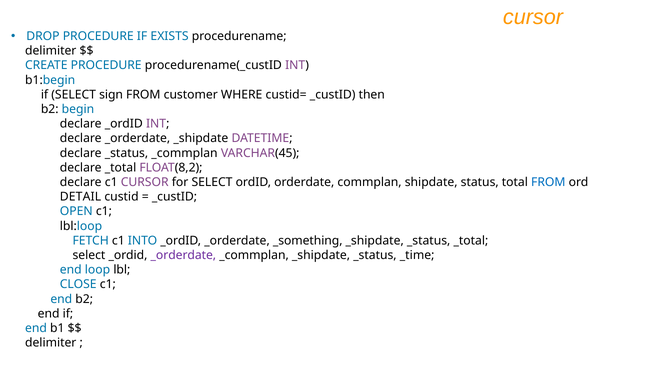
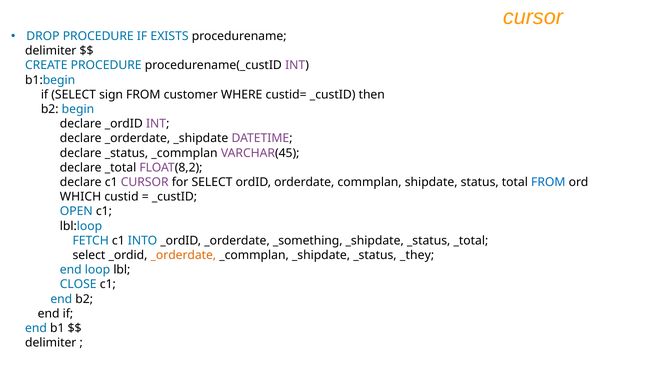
DETAIL: DETAIL -> WHICH (81, 197)
_orderdate colour: purple -> orange (183, 255)
_time: _time -> _they (417, 255)
